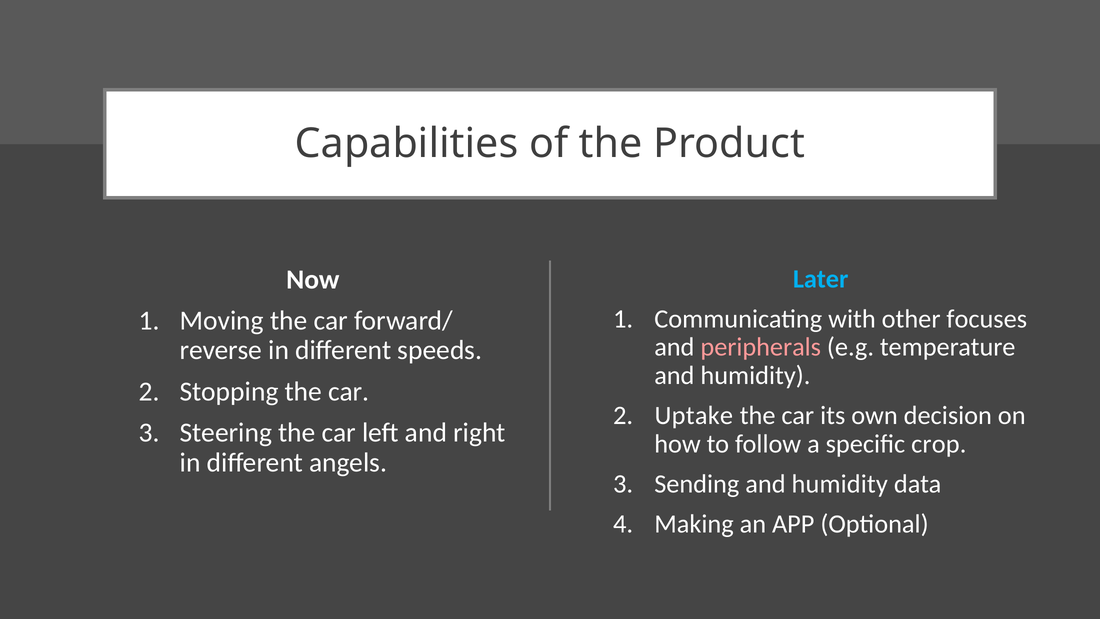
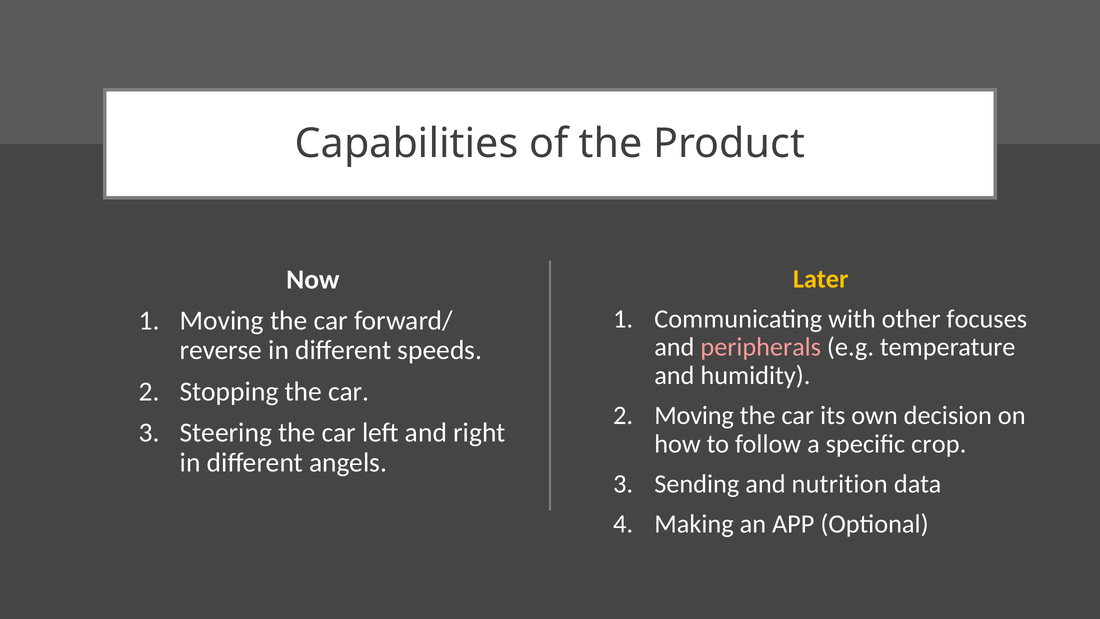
Later colour: light blue -> yellow (821, 279)
Uptake: Uptake -> Moving (694, 416)
Sending and humidity: humidity -> nutrition (840, 484)
